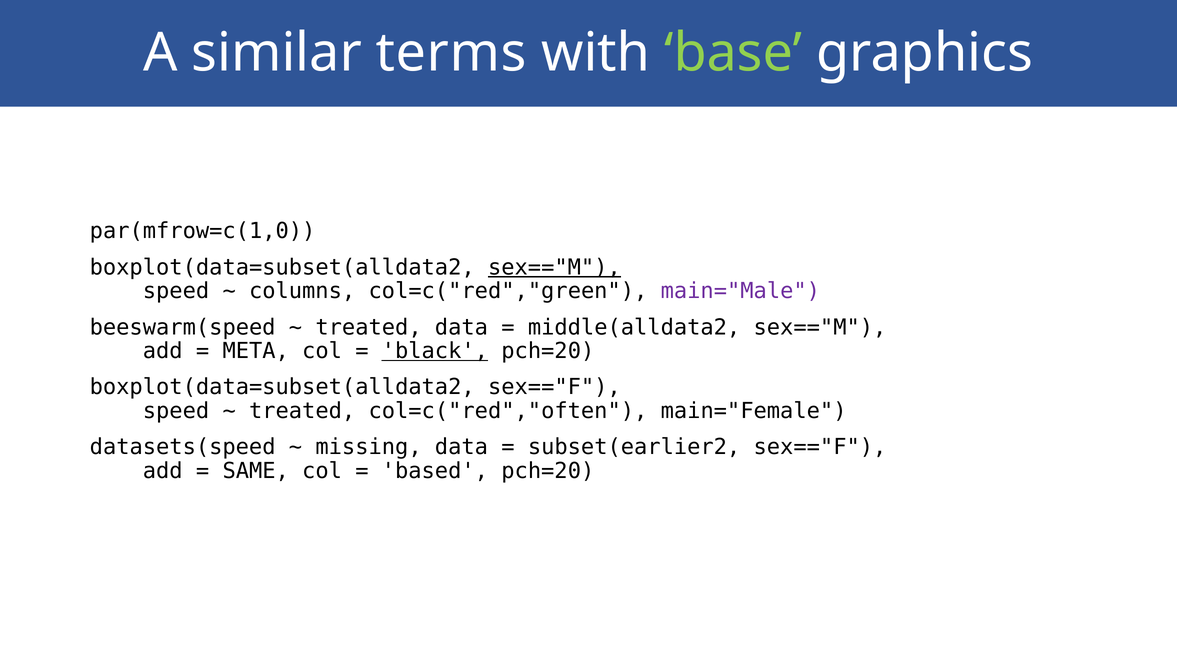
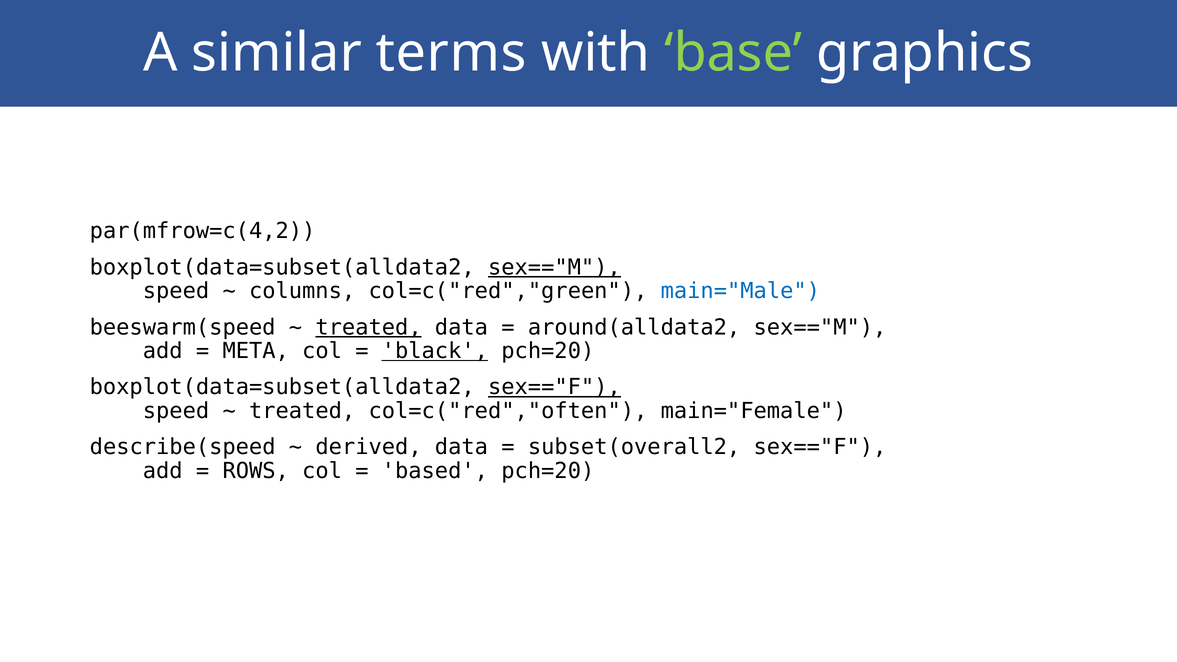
par(mfrow=c(1,0: par(mfrow=c(1,0 -> par(mfrow=c(4,2 (203, 231)
main="Male colour: purple -> blue (740, 291)
treated underline: none -> present (369, 327)
middle(alldata2: middle(alldata2 -> around(alldata2 (634, 327)
sex=="F underline: none -> present (554, 387)
datasets(speed: datasets(speed -> describe(speed (183, 447)
missing: missing -> derived (369, 447)
subset(earlier2: subset(earlier2 -> subset(overall2 (634, 447)
SAME: SAME -> ROWS (256, 471)
